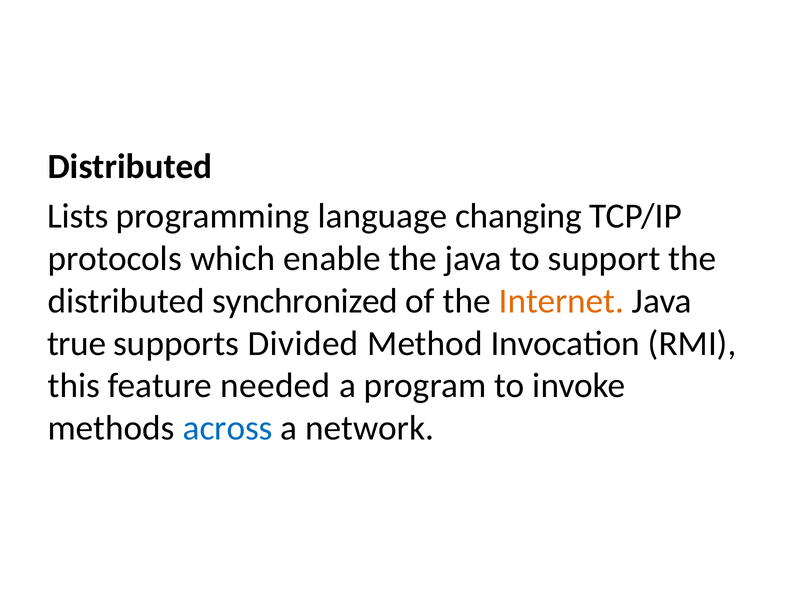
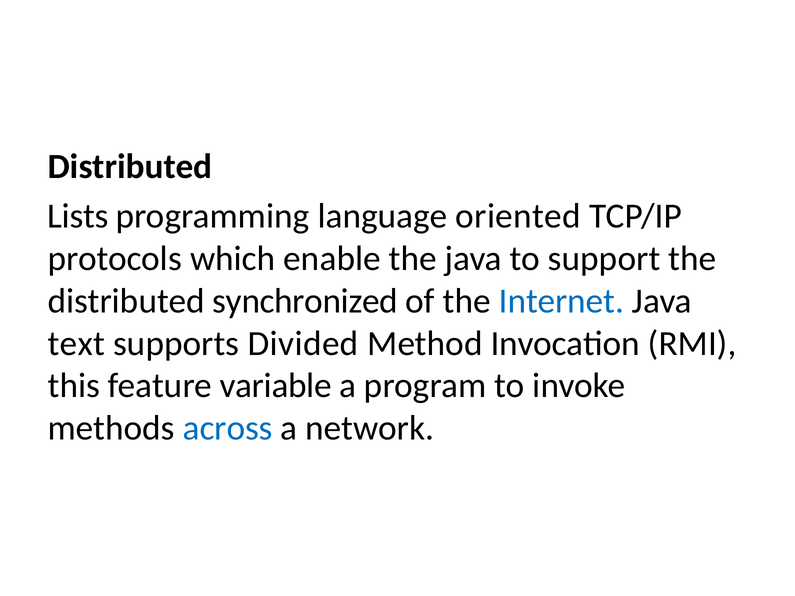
changing: changing -> oriented (518, 216)
Internet colour: orange -> blue (561, 301)
true: true -> text (76, 343)
needed: needed -> variable (276, 386)
